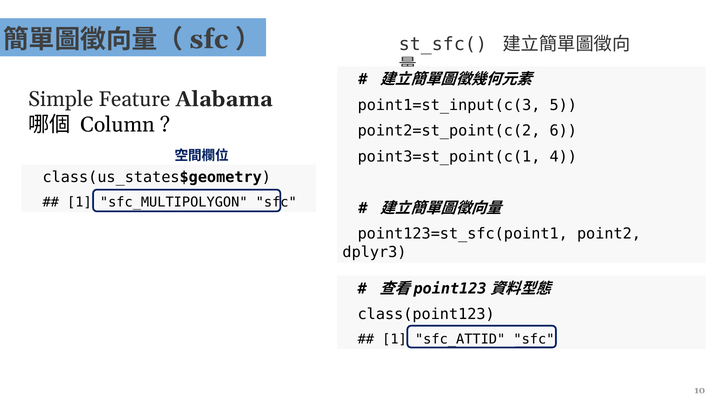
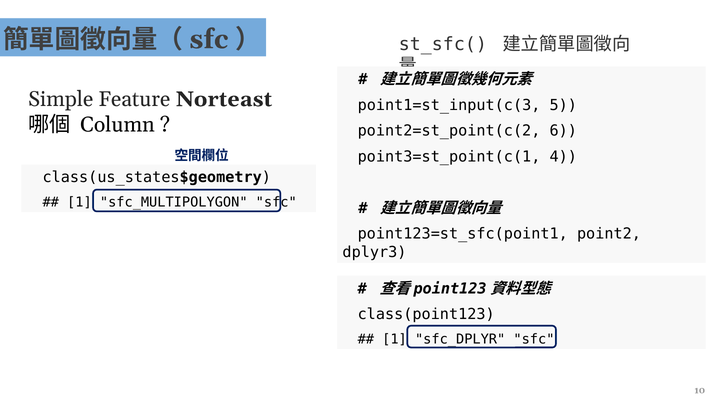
Alabama: Alabama -> Norteast (224, 99)
sfc_ATTID: sfc_ATTID -> sfc_DPLYR (460, 339)
